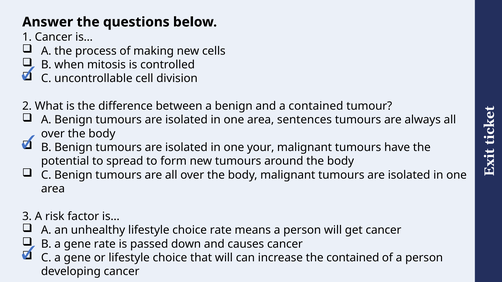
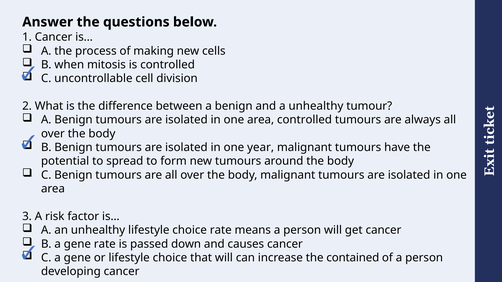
a contained: contained -> unhealthy (316, 106)
area sentences: sentences -> controlled (304, 120)
your: your -> year (261, 148)
